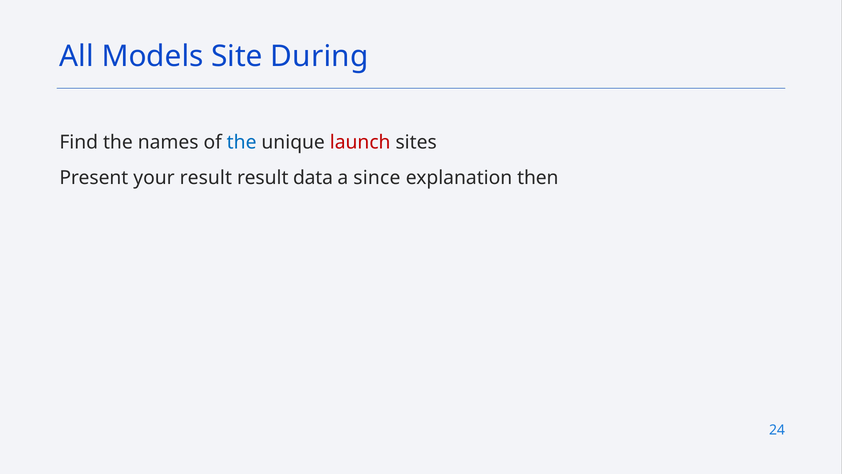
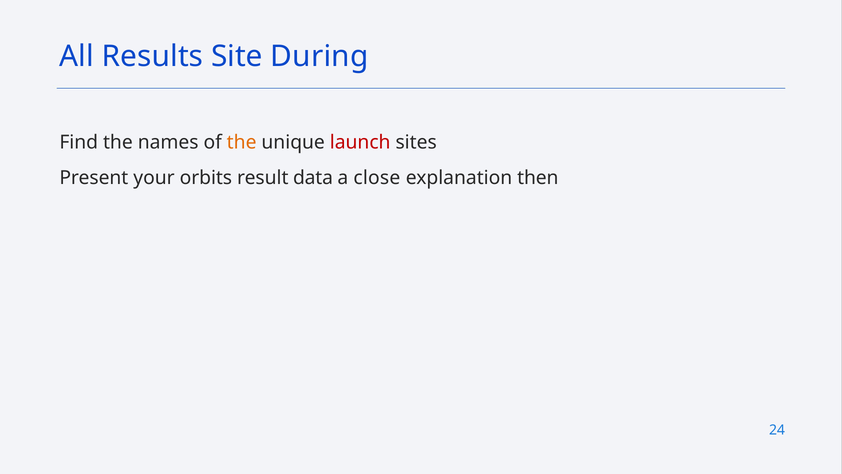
Models: Models -> Results (152, 56)
the colour: blue -> orange (242, 142)
your result: result -> orbits (206, 177)
since: since -> close (377, 177)
